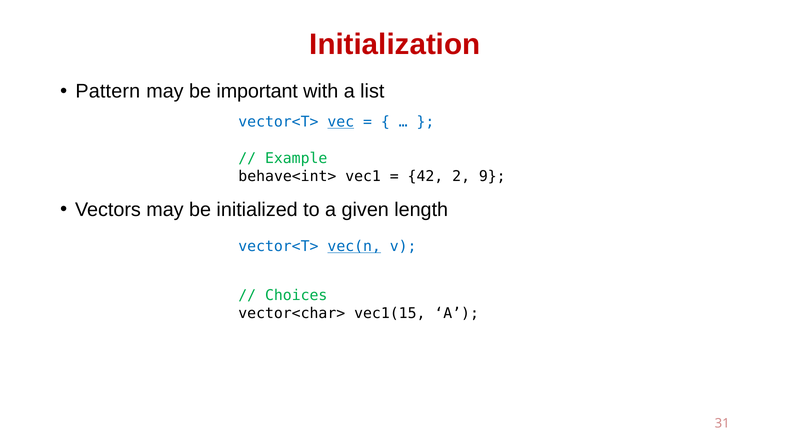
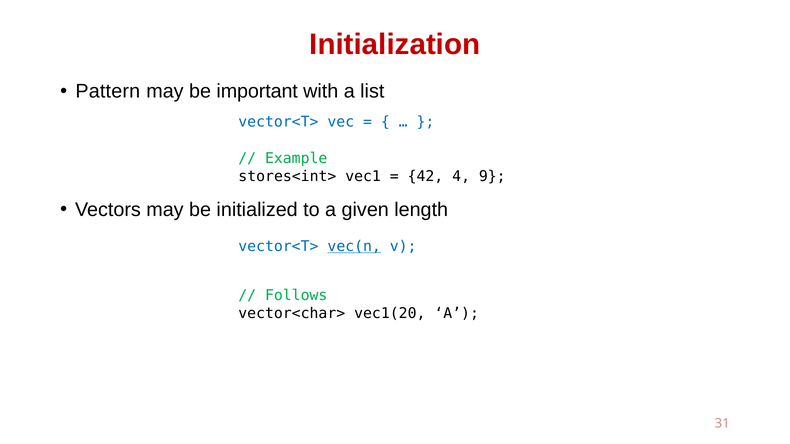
vec underline: present -> none (341, 122)
behave<int>: behave<int> -> stores<int> (287, 176)
2: 2 -> 4 (461, 176)
Choices: Choices -> Follows (296, 296)
vec1(15: vec1(15 -> vec1(20 (390, 314)
